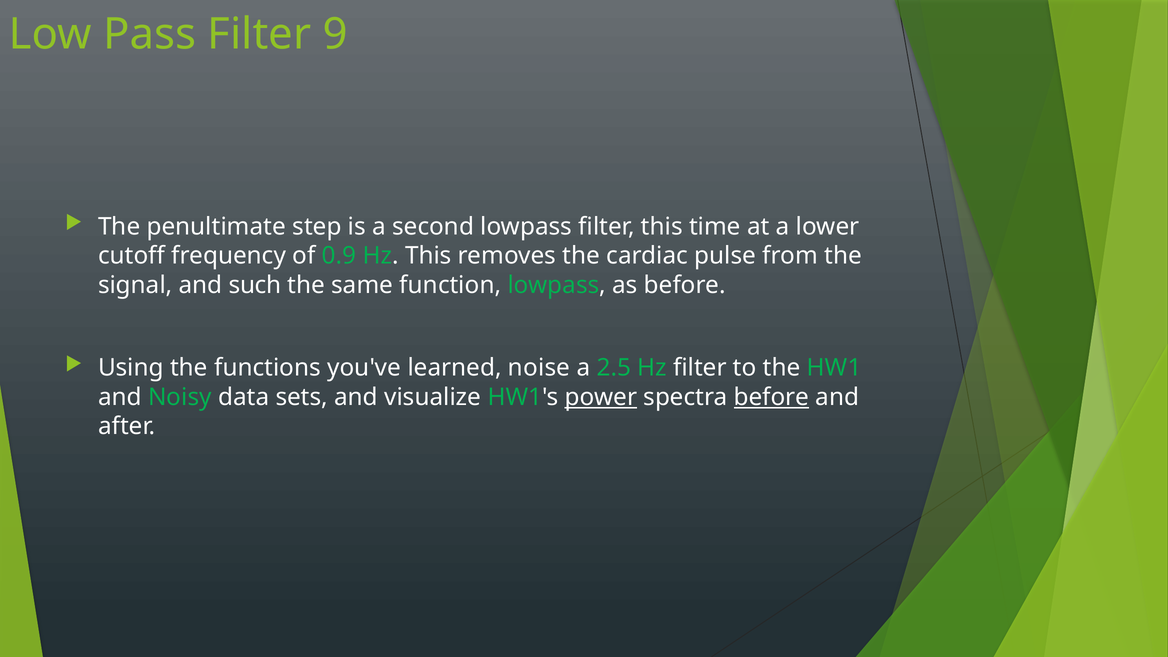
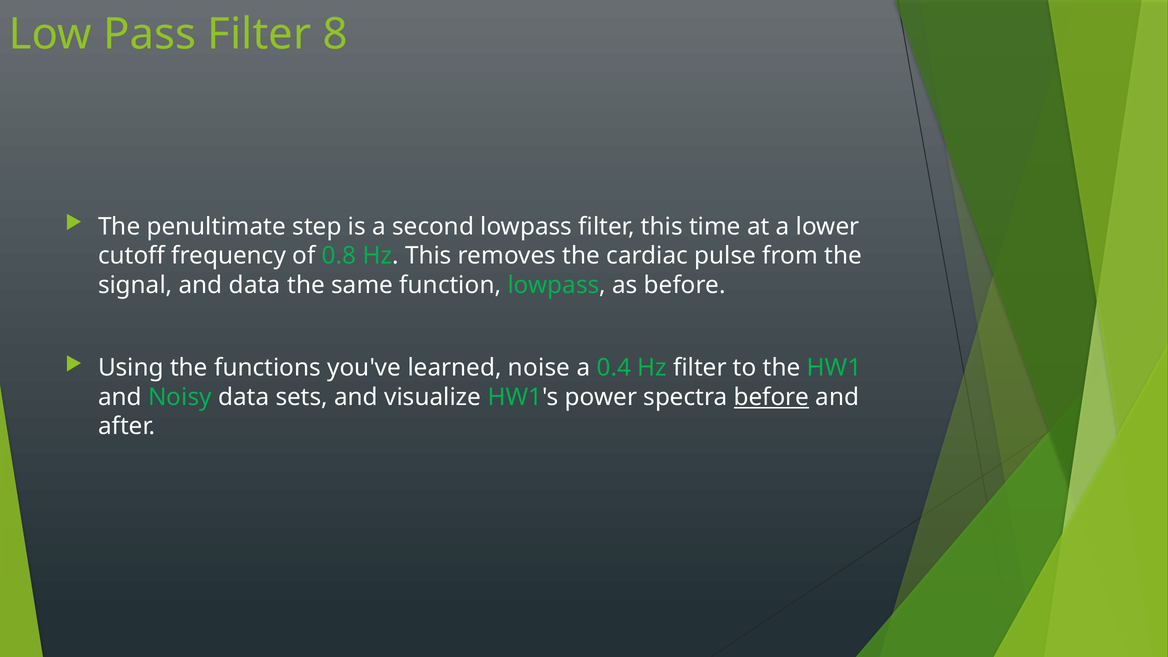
9: 9 -> 8 (335, 34)
0.9: 0.9 -> 0.8 (339, 256)
and such: such -> data (255, 285)
2.5: 2.5 -> 0.4 (614, 368)
power underline: present -> none (601, 397)
